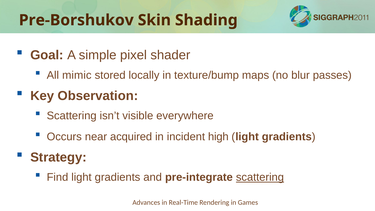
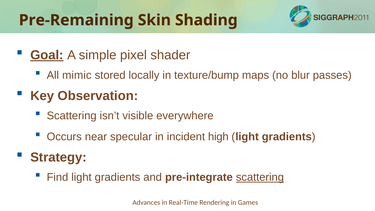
Pre-Borshukov: Pre-Borshukov -> Pre-Remaining (76, 20)
Goal underline: none -> present (47, 55)
acquired: acquired -> specular (131, 137)
